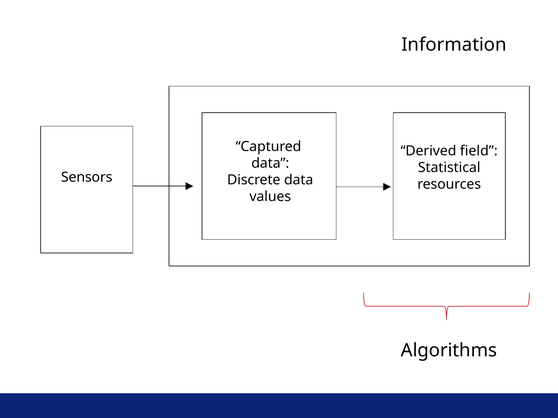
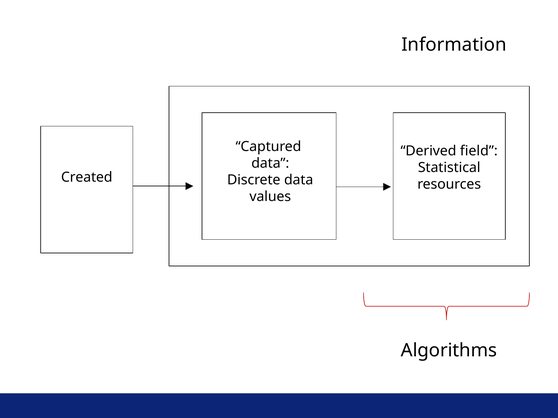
Sensors: Sensors -> Created (87, 177)
